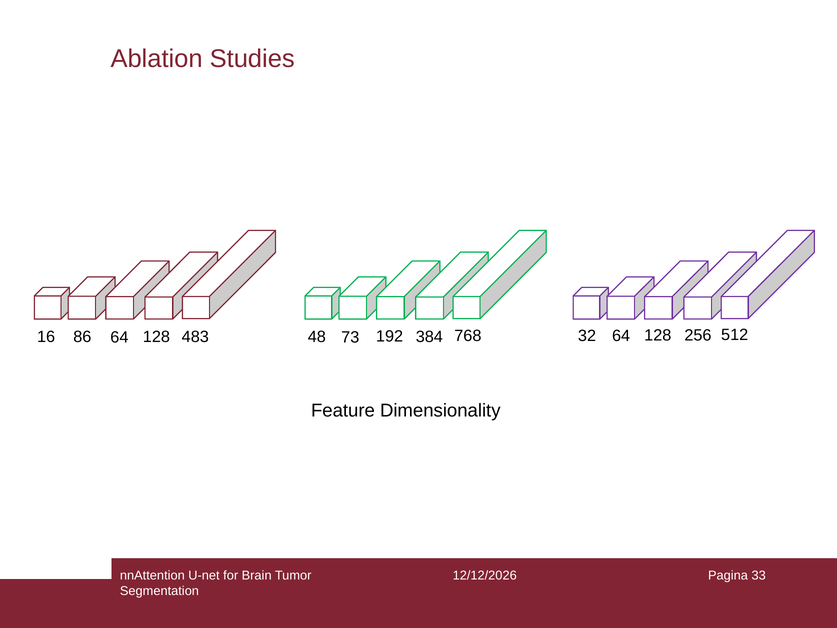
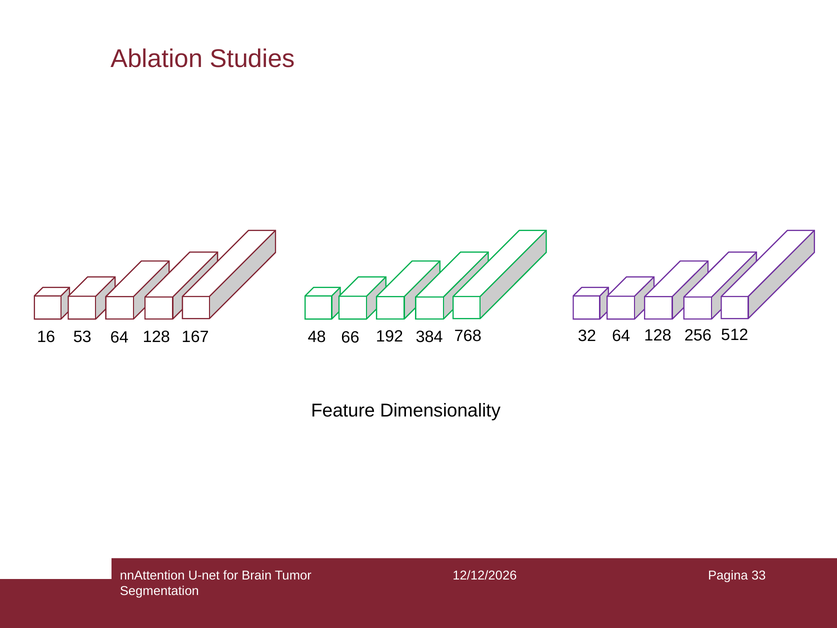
86: 86 -> 53 (82, 337)
483: 483 -> 167 (195, 337)
73: 73 -> 66 (350, 337)
